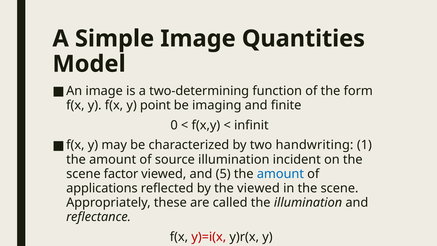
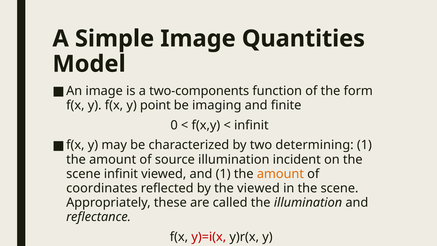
two-determining: two-determining -> two-components (199, 91)
handwriting: handwriting -> determining (315, 145)
scene factor: factor -> infinit (121, 174)
and 5: 5 -> 1 (223, 174)
amount colour: blue -> orange (280, 174)
applications: applications -> coordinates (102, 188)
